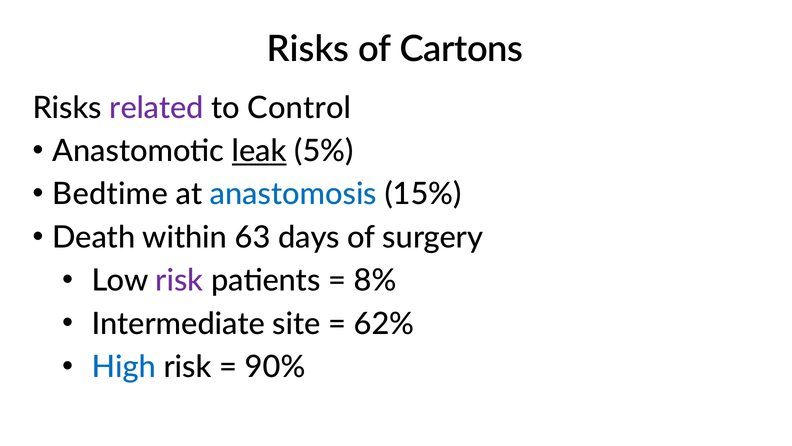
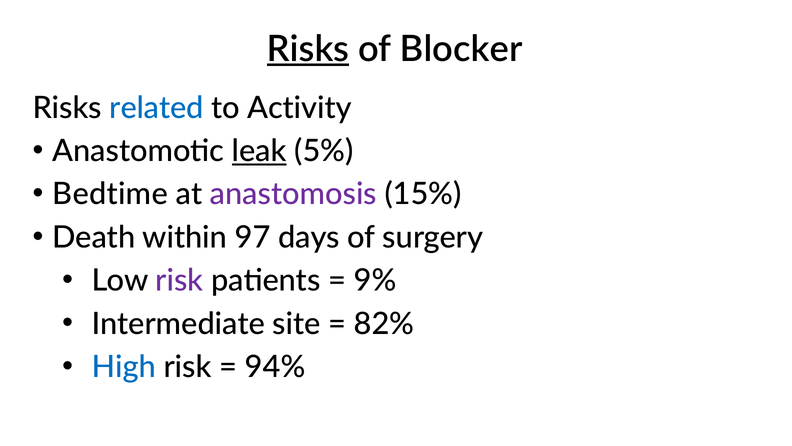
Risks underline: none -> present (308, 49)
Cartons: Cartons -> Blocker (461, 49)
related colour: purple -> blue (157, 108)
Control: Control -> Activity (299, 108)
anastomosis colour: blue -> purple (293, 194)
63: 63 -> 97 (253, 237)
8%: 8% -> 9% (375, 280)
62%: 62% -> 82% (384, 324)
90%: 90% -> 94% (275, 367)
